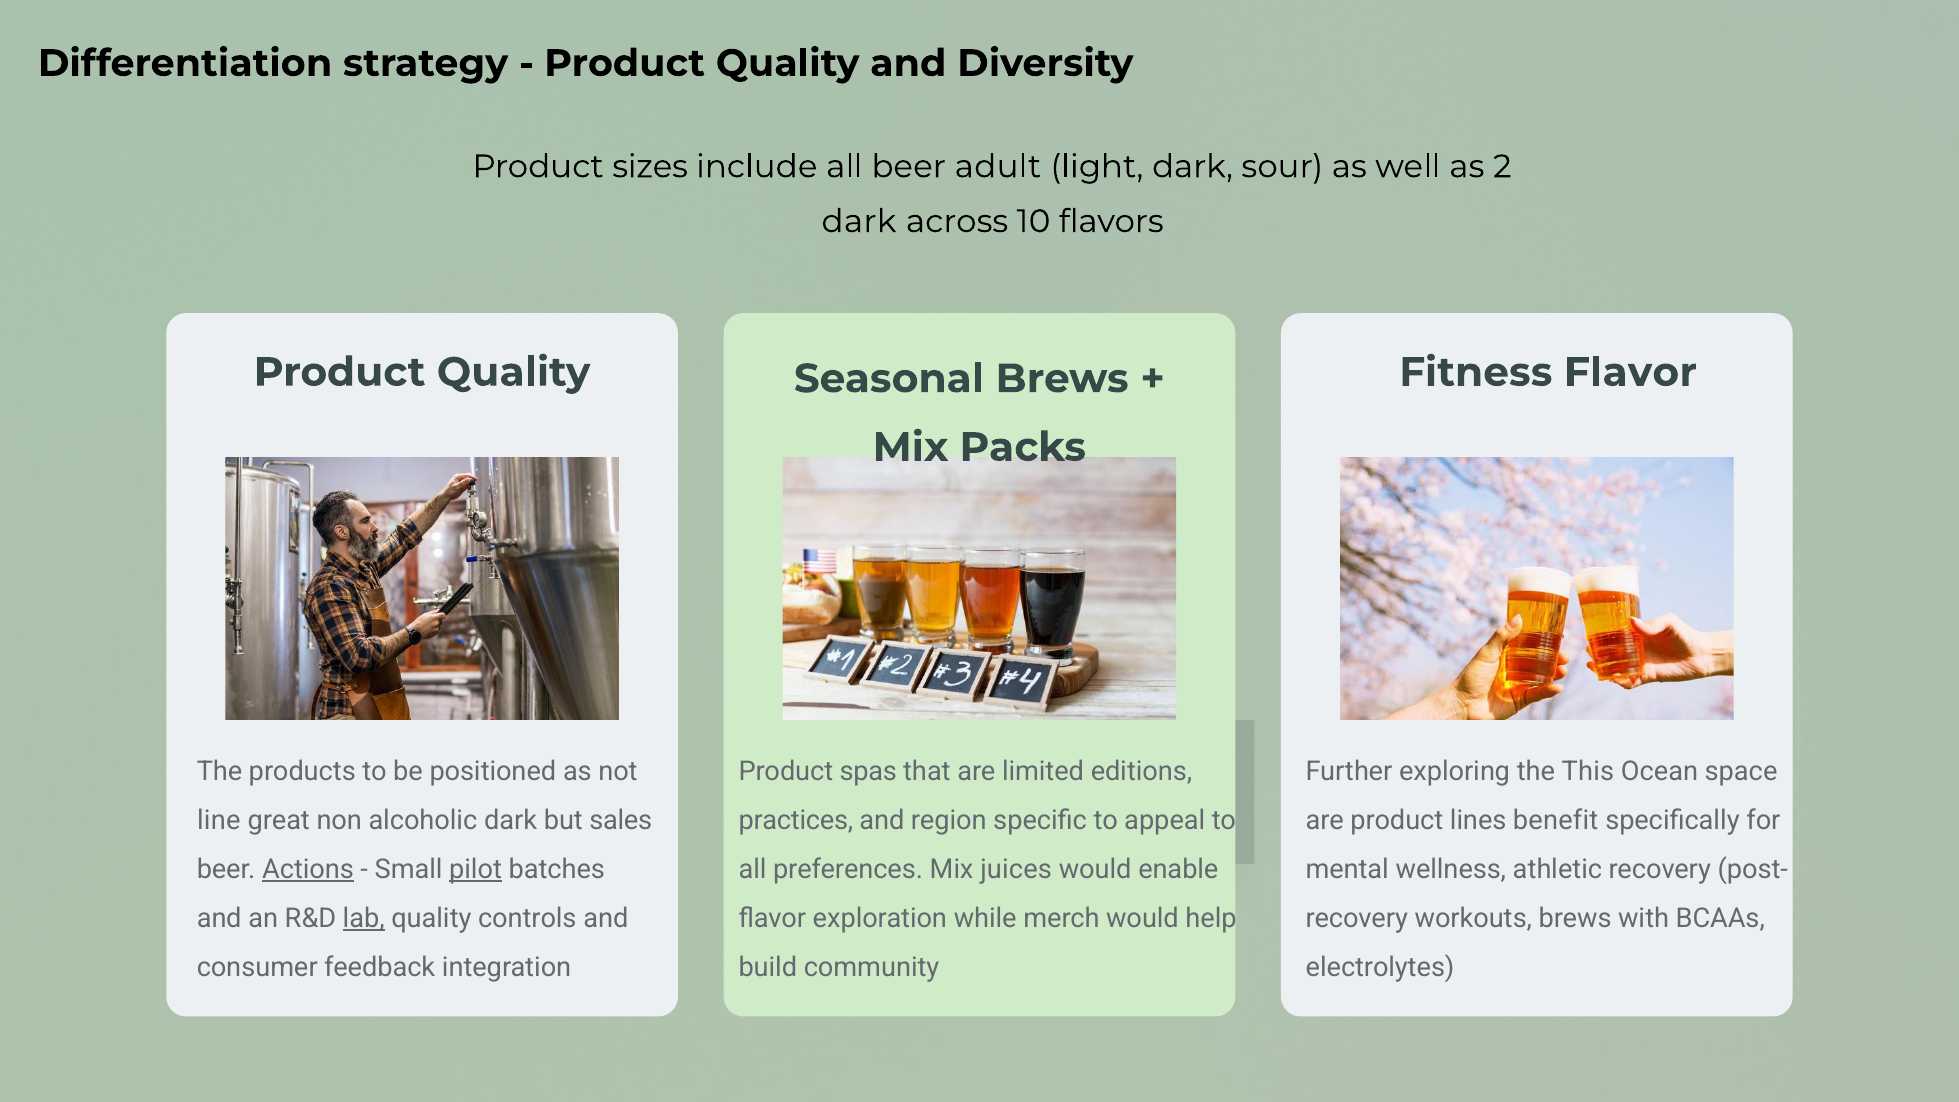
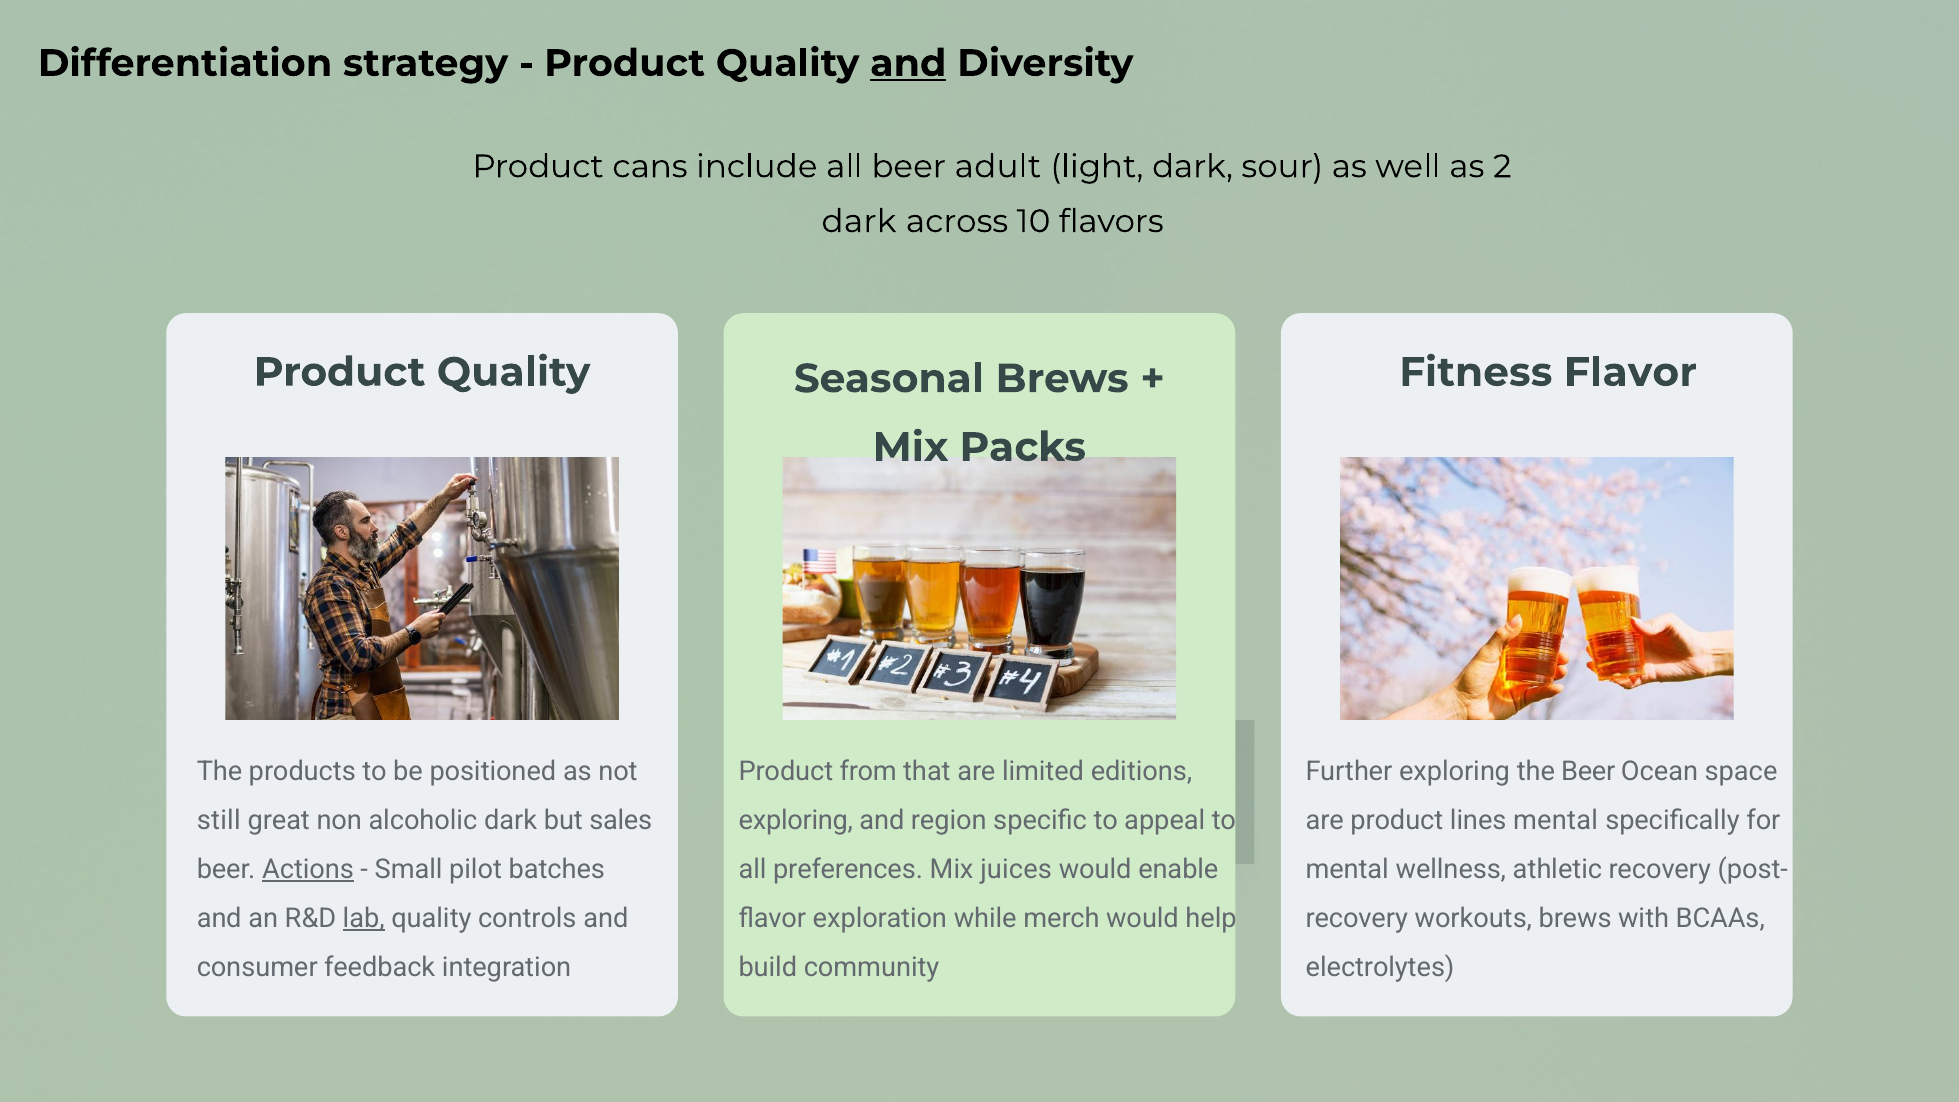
and underline: none -> present (908, 63)
sizes: sizes -> cans (650, 167)
spas: spas -> from (868, 771)
the This: This -> Beer (1588, 771)
line: line -> still (219, 820)
practices: practices -> exploring (796, 820)
lines benefit: benefit -> mental (1556, 821)
pilot underline: present -> none (476, 869)
